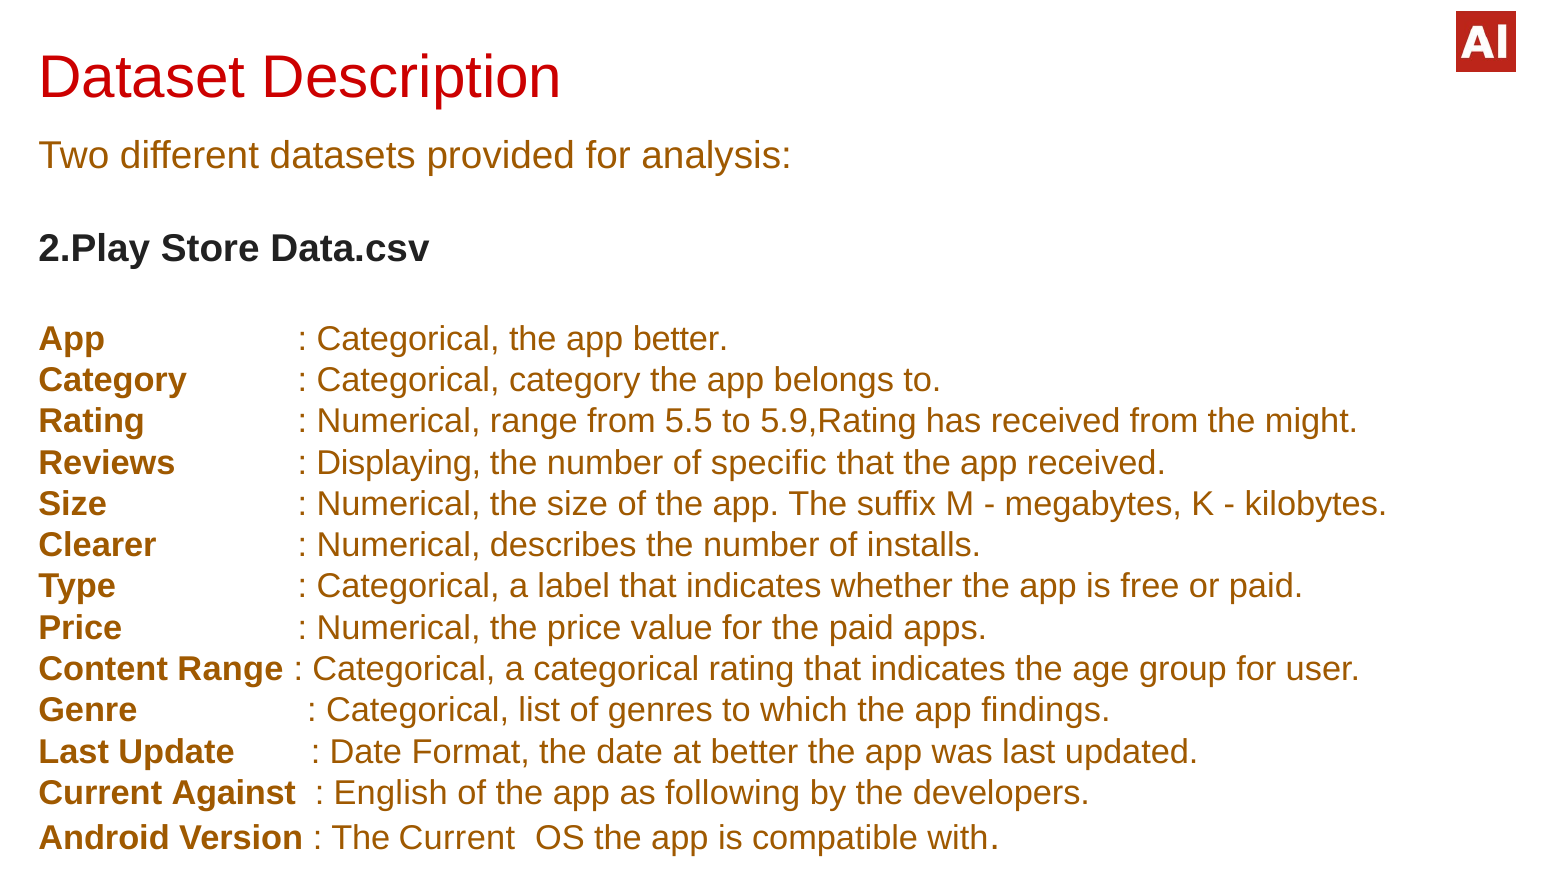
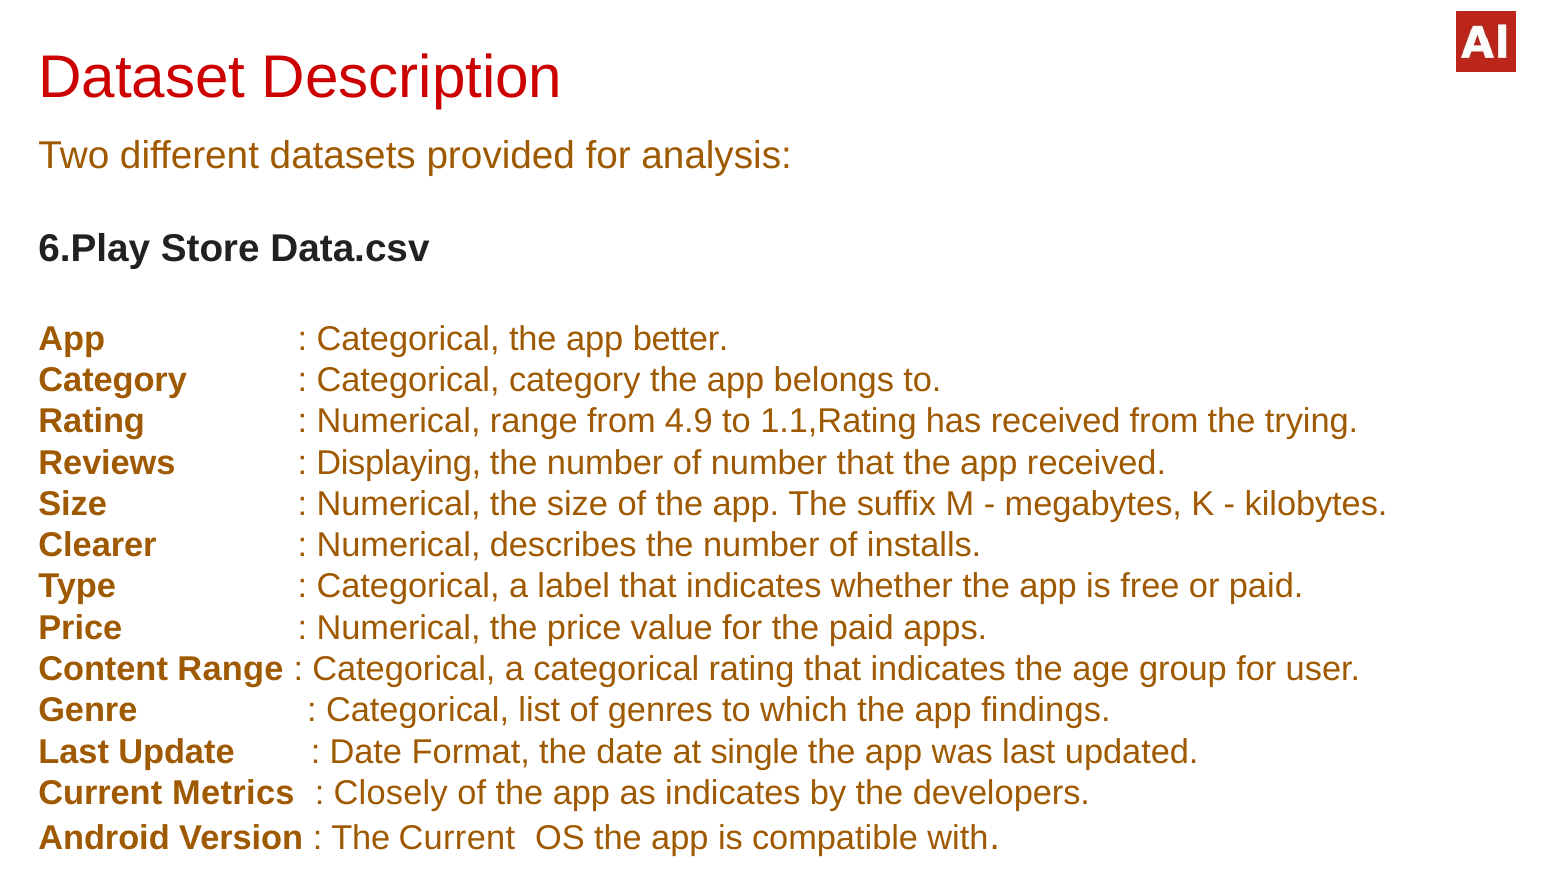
2.Play: 2.Play -> 6.Play (94, 249)
5.5: 5.5 -> 4.9 (689, 421)
5.9,Rating: 5.9,Rating -> 1.1,Rating (838, 421)
might: might -> trying (1312, 421)
of specific: specific -> number (769, 463)
at better: better -> single (755, 752)
Against: Against -> Metrics (233, 793)
English: English -> Closely (391, 793)
as following: following -> indicates (733, 793)
